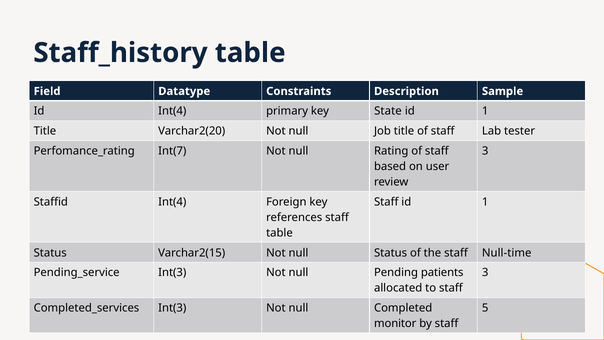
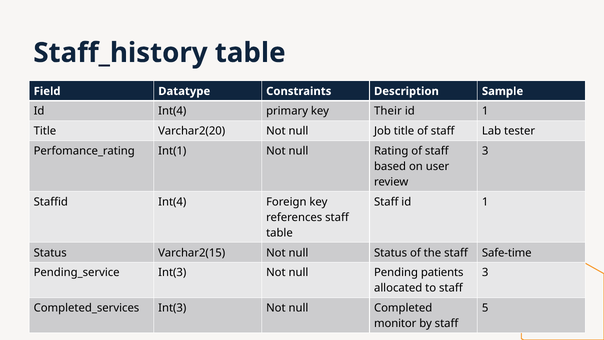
State: State -> Their (388, 111)
Int(7: Int(7 -> Int(1 (172, 151)
Null-time: Null-time -> Safe-time (507, 253)
